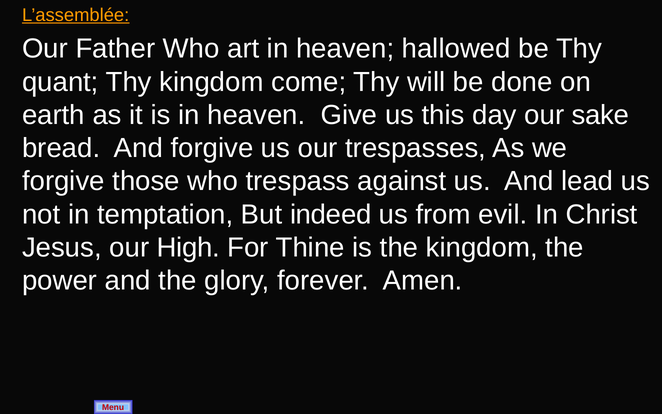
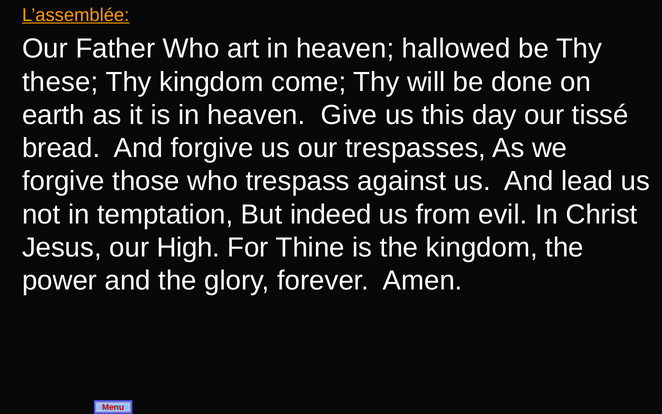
quant: quant -> these (60, 82)
sake: sake -> tissé (600, 115)
